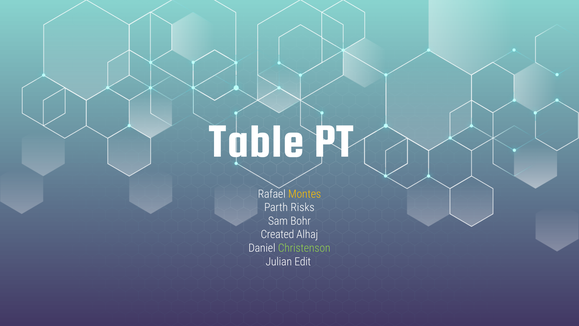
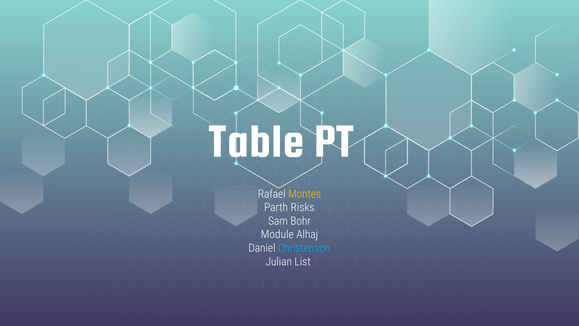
Created: Created -> Module (277, 234)
Christenson colour: light green -> light blue (304, 248)
Edit: Edit -> List (303, 261)
